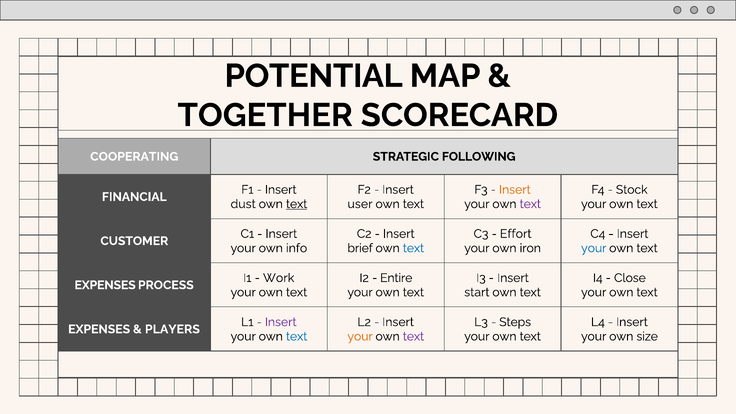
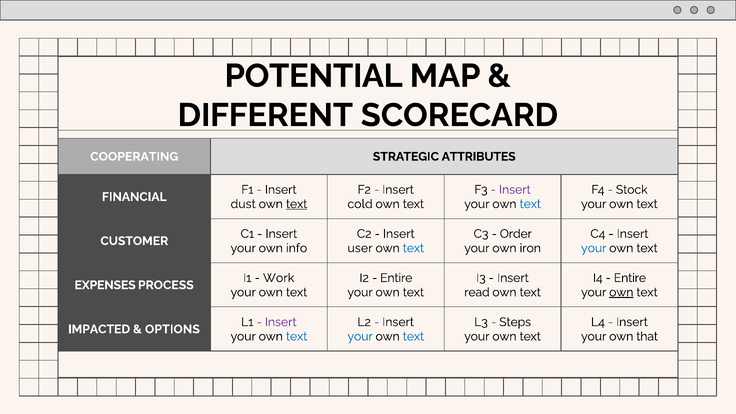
TOGETHER: TOGETHER -> DIFFERENT (265, 115)
FOLLOWING: FOLLOWING -> ATTRIBUTES (479, 157)
Insert colour: orange -> purple (515, 190)
user: user -> cold (360, 204)
text colour: purple -> blue (530, 204)
Effort: Effort -> Order (516, 234)
brief: brief -> user (360, 248)
Close: Close -> Entire (630, 278)
start: start -> read (477, 292)
own underline: none -> present (621, 292)
EXPENSES: EXPENSES -> IMPACTED (99, 329)
PLAYERS: PLAYERS -> OPTIONS (172, 329)
your colour: orange -> blue (360, 336)
text colour: purple -> blue (413, 336)
size: size -> that (647, 336)
